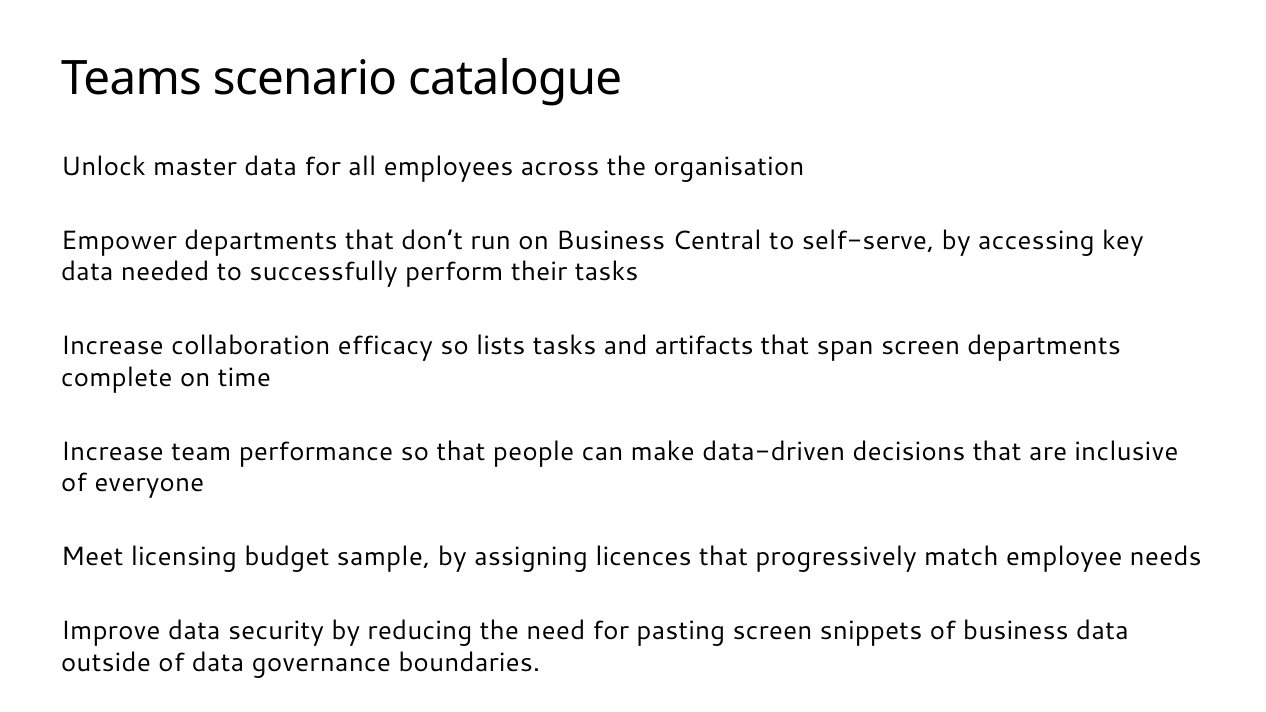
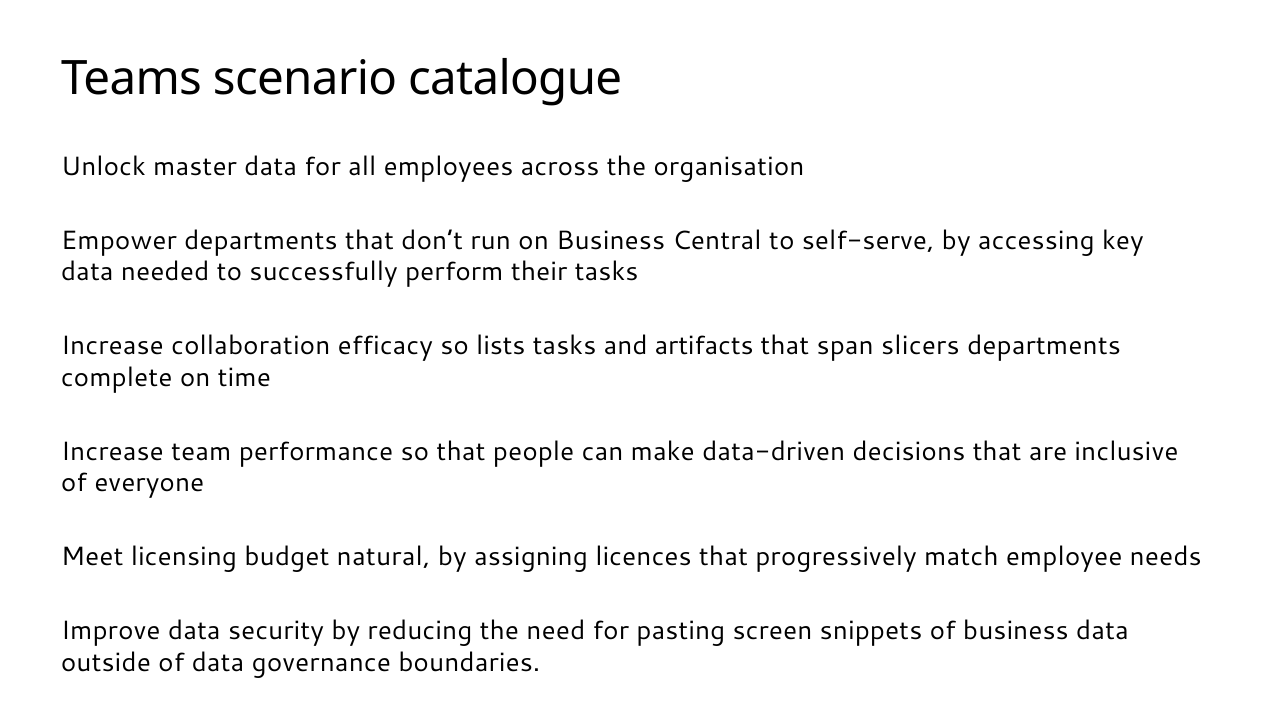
span screen: screen -> slicers (920, 346)
sample: sample -> natural (384, 557)
